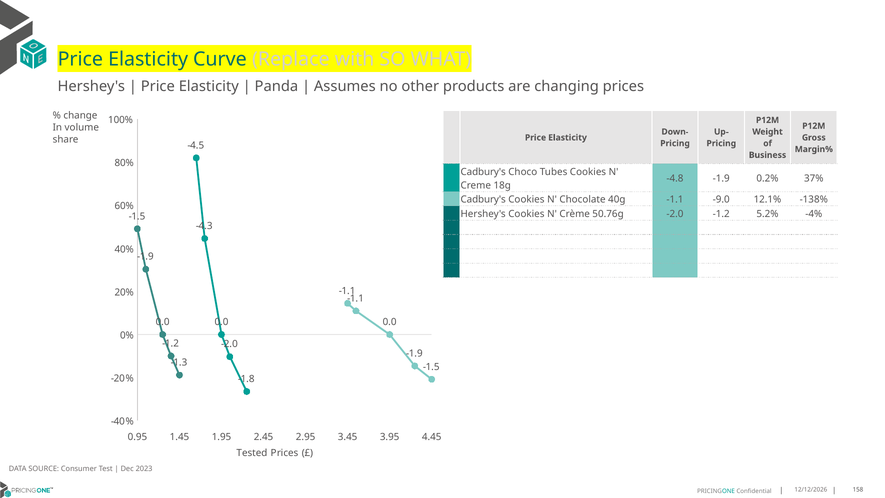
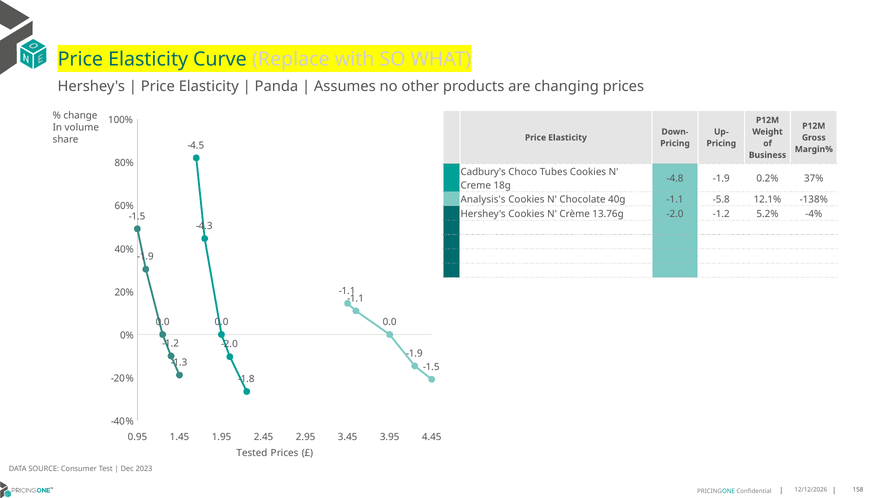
Cadbury's: Cadbury's -> Analysis's (483, 200)
-9.0: -9.0 -> -5.8 (721, 199)
50.76g: 50.76g -> 13.76g (608, 214)
